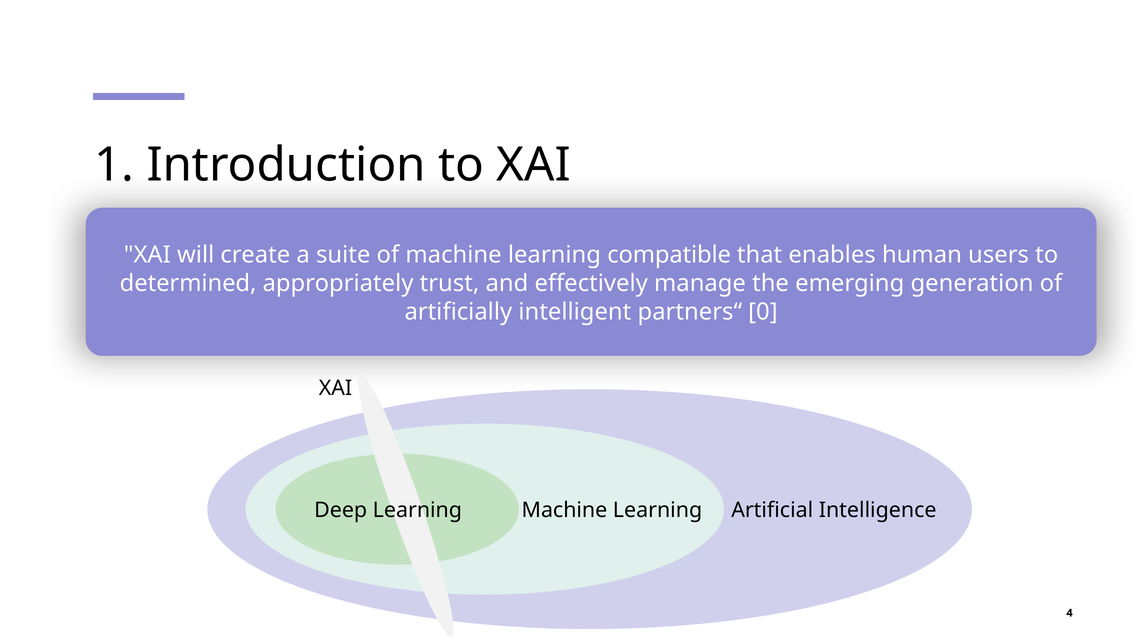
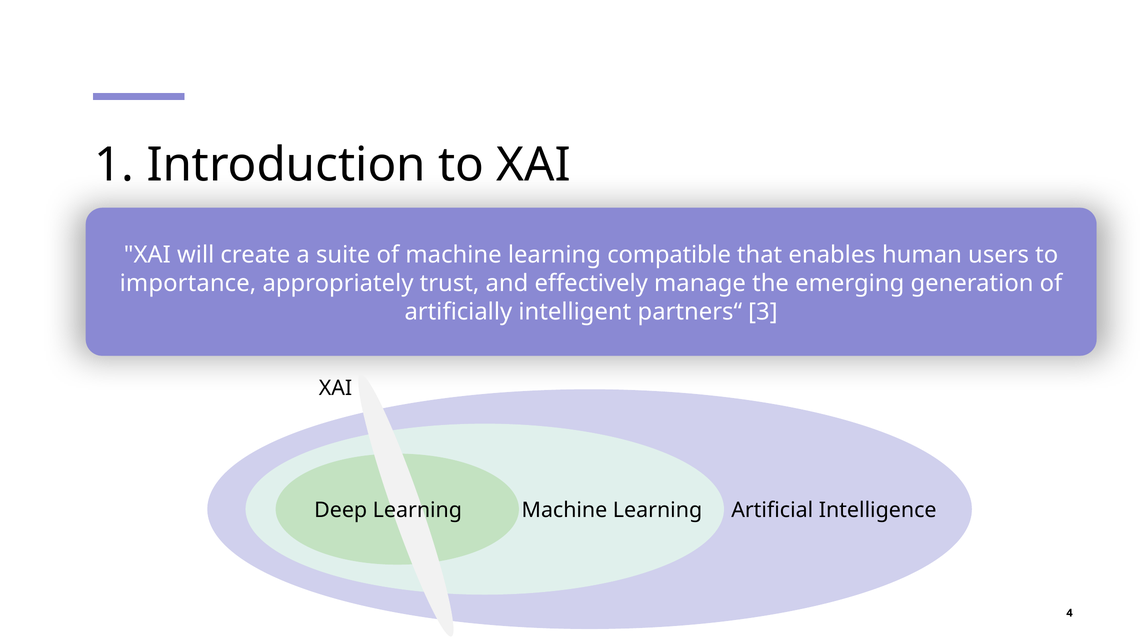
determined: determined -> importance (188, 283)
0: 0 -> 3 (763, 312)
